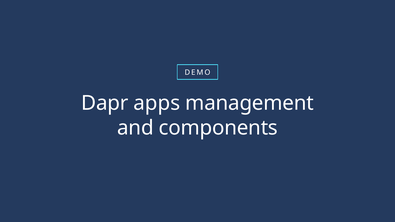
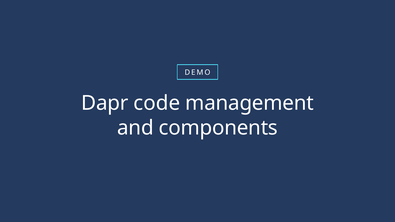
apps: apps -> code (157, 103)
